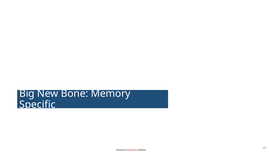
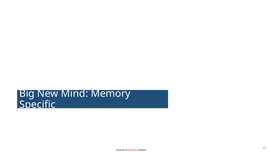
Bone: Bone -> Mind (75, 93)
